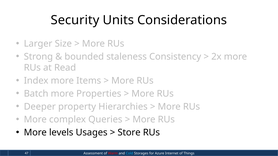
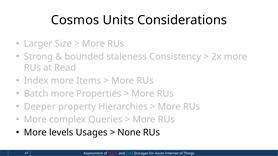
Security: Security -> Cosmos (75, 20)
Store: Store -> None (129, 133)
